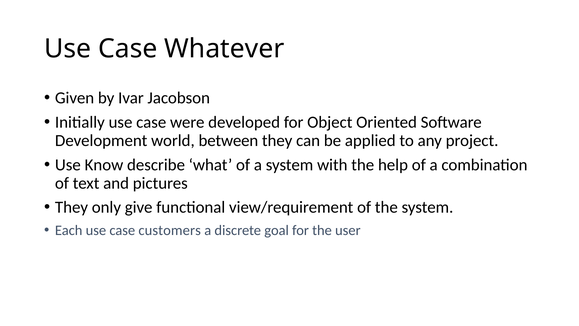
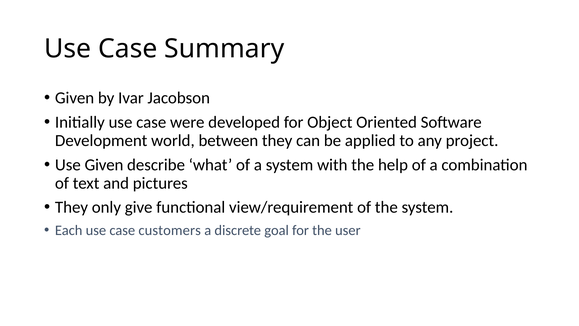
Whatever: Whatever -> Summary (224, 49)
Use Know: Know -> Given (104, 165)
